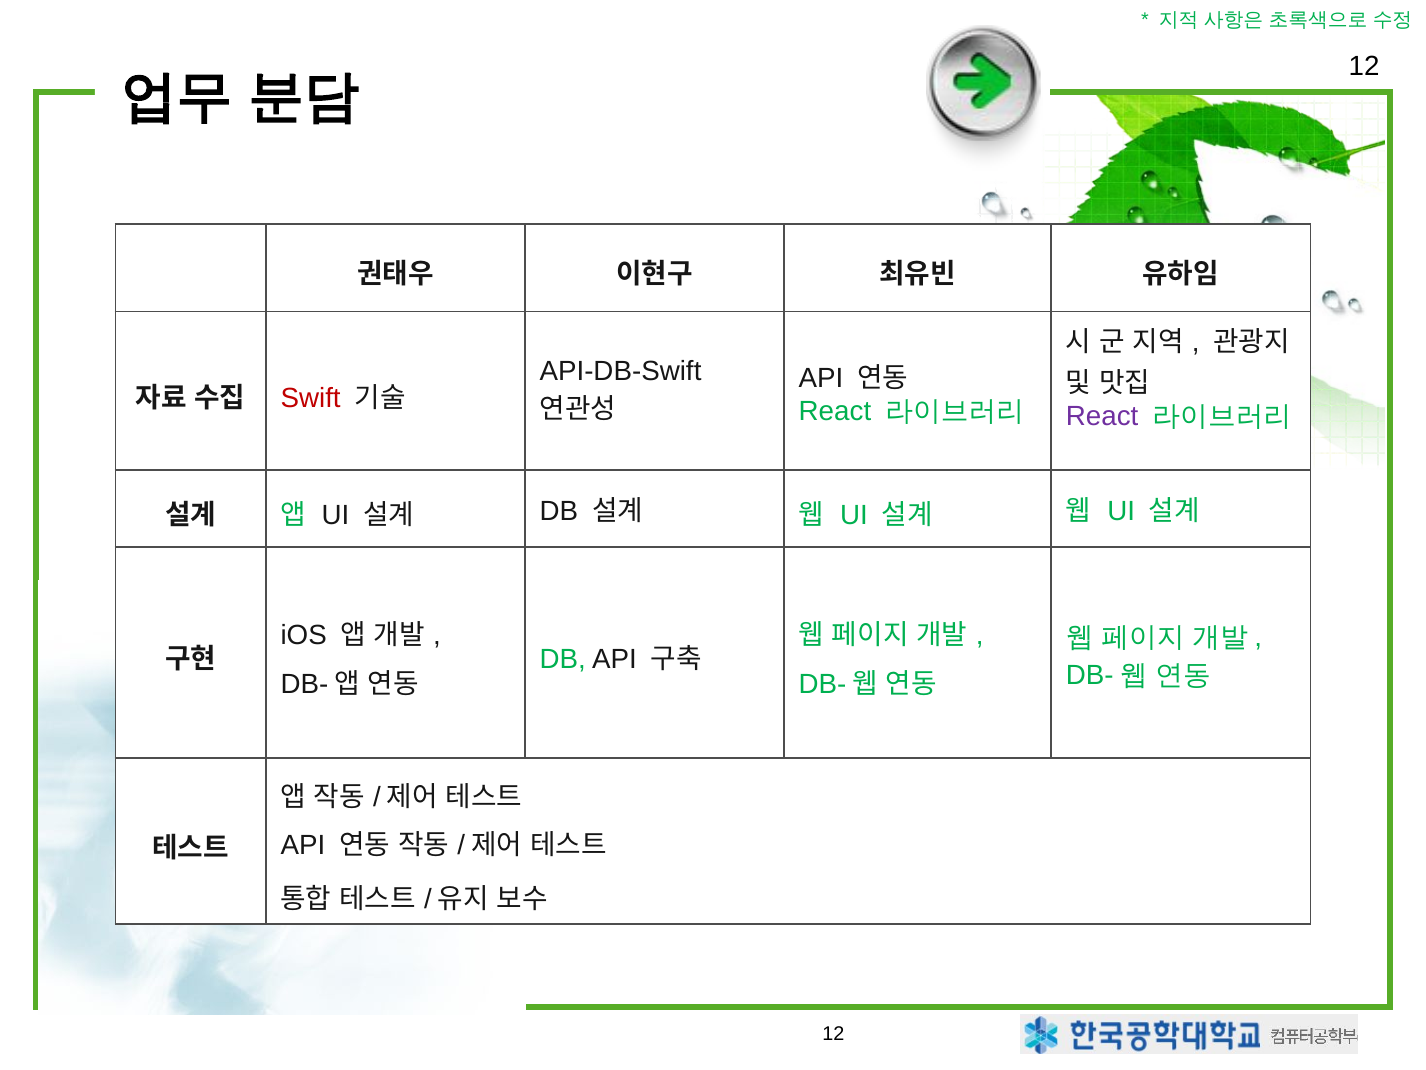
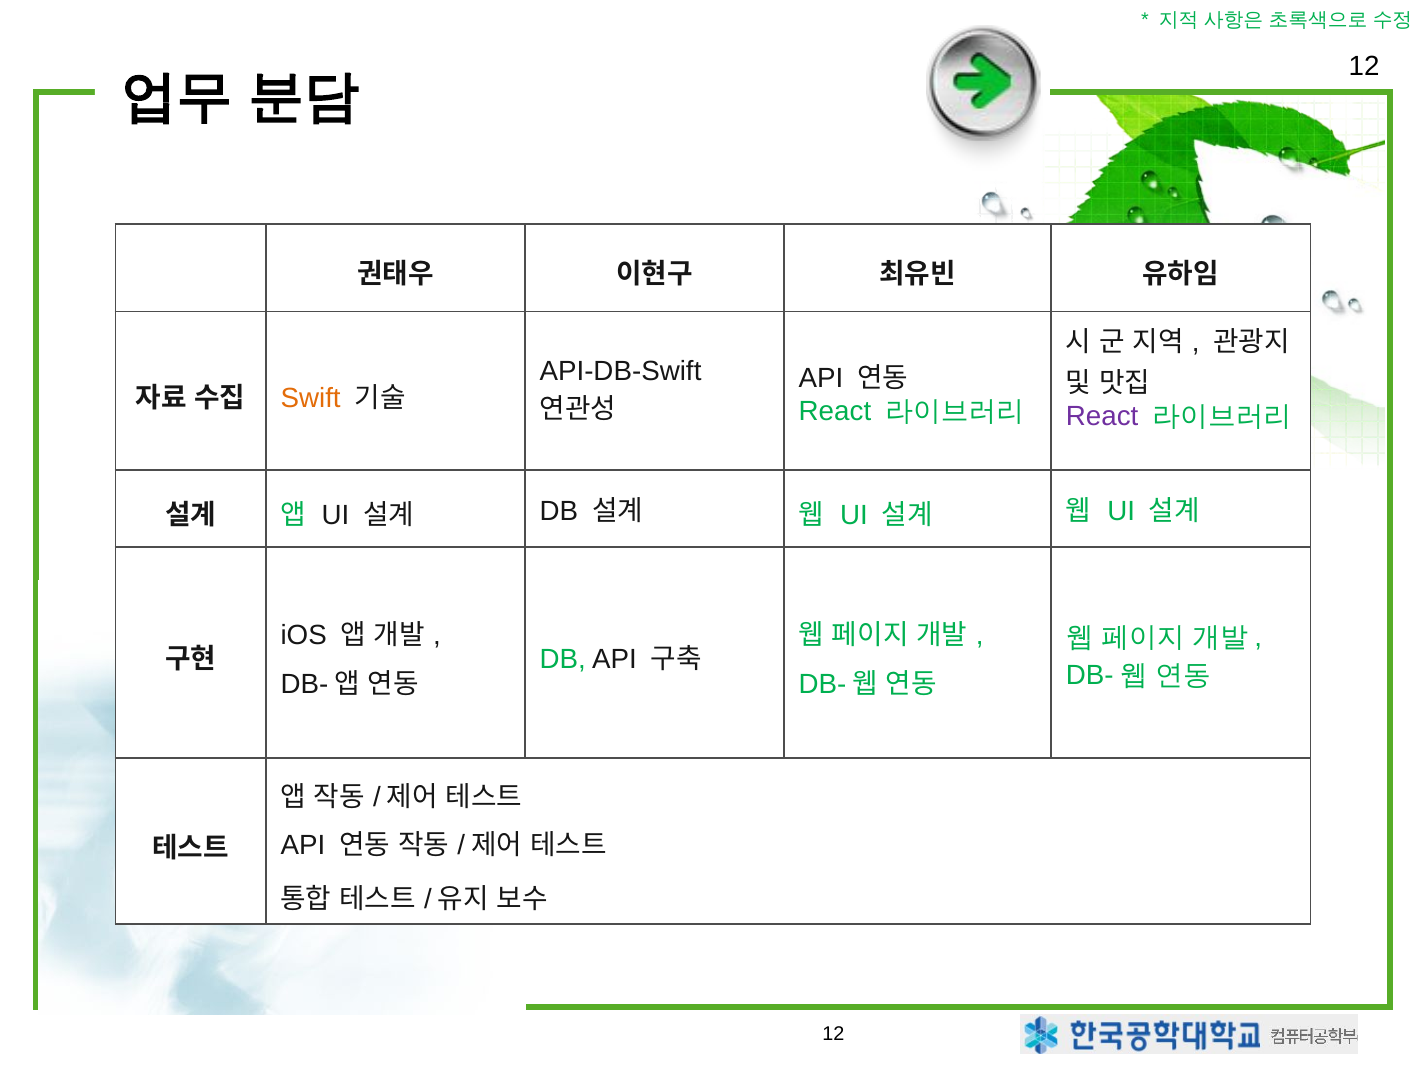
Swift colour: red -> orange (311, 398)
